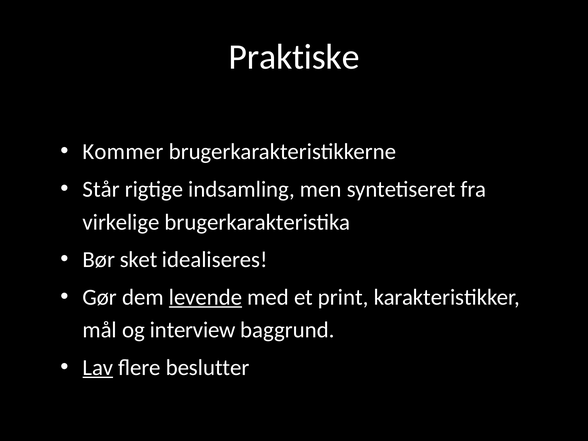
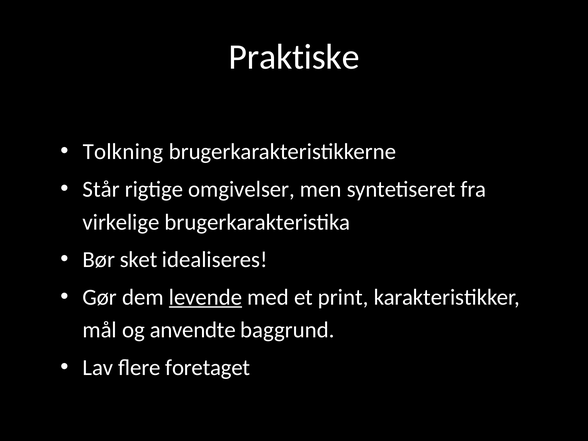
Kommer: Kommer -> Tolkning (123, 152)
indsamling: indsamling -> omgivelser (242, 189)
interview: interview -> anvendte (193, 330)
Lav underline: present -> none (98, 368)
beslutter: beslutter -> foretaget (208, 368)
